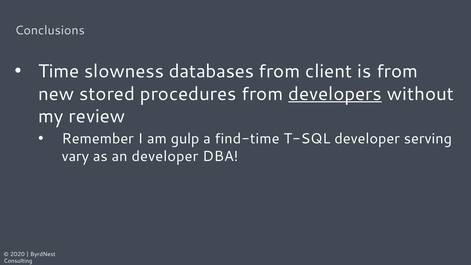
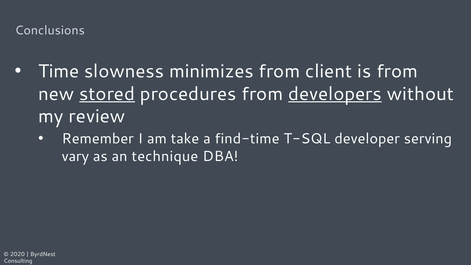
databases: databases -> minimizes (211, 71)
stored underline: none -> present (107, 94)
gulp: gulp -> take (185, 139)
an developer: developer -> technique (165, 156)
